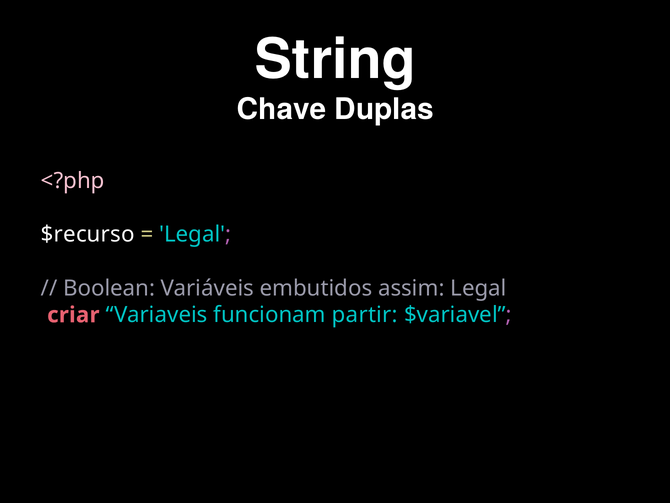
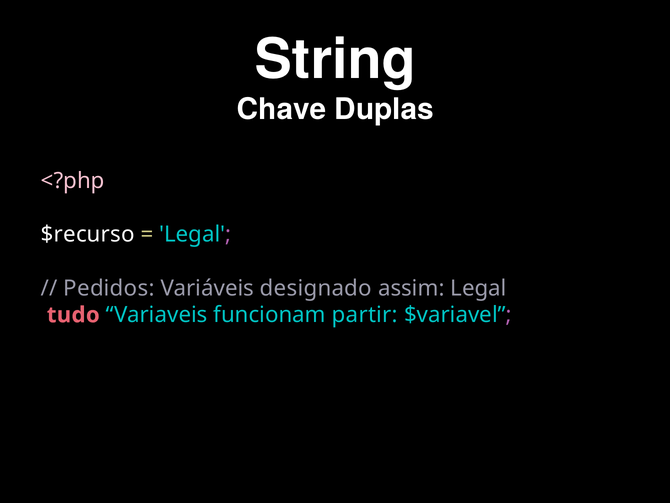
Boolean: Boolean -> Pedidos (109, 288)
embutidos: embutidos -> designado (316, 288)
criar: criar -> tudo (73, 315)
